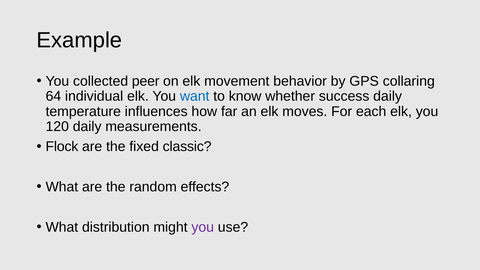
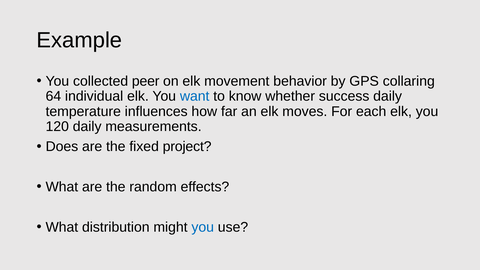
Flock: Flock -> Does (62, 147)
classic: classic -> project (187, 147)
you colour: purple -> blue (203, 227)
